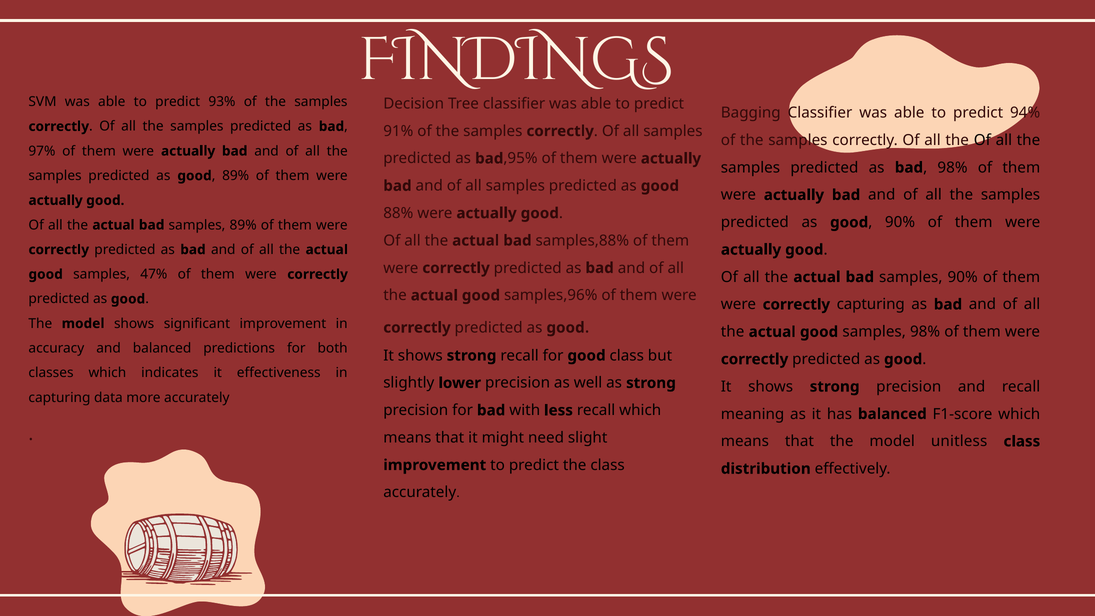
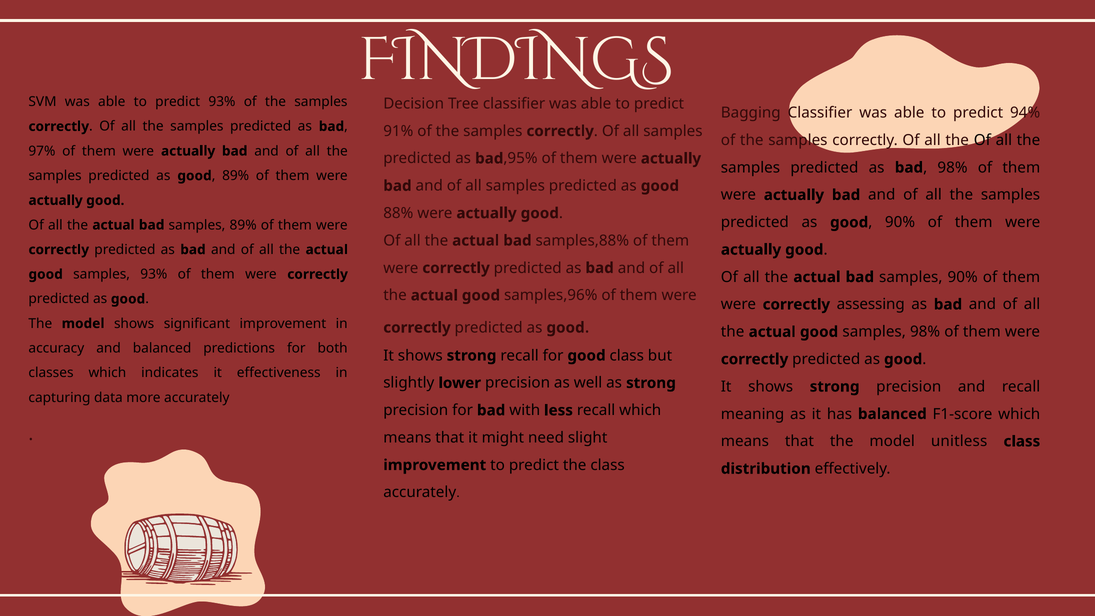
samples 47%: 47% -> 93% (154, 274)
correctly capturing: capturing -> assessing (871, 304)
